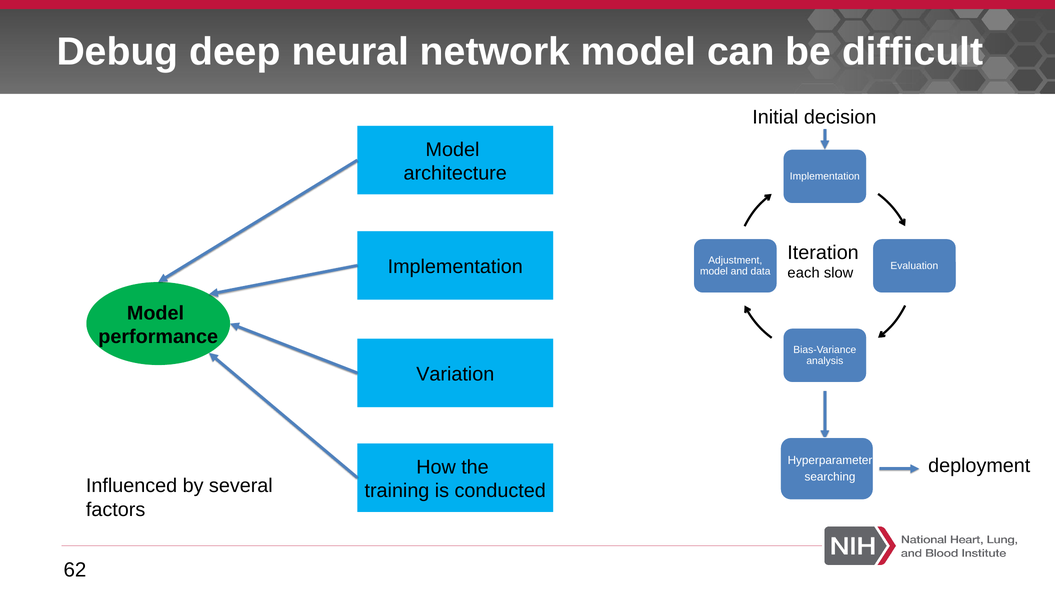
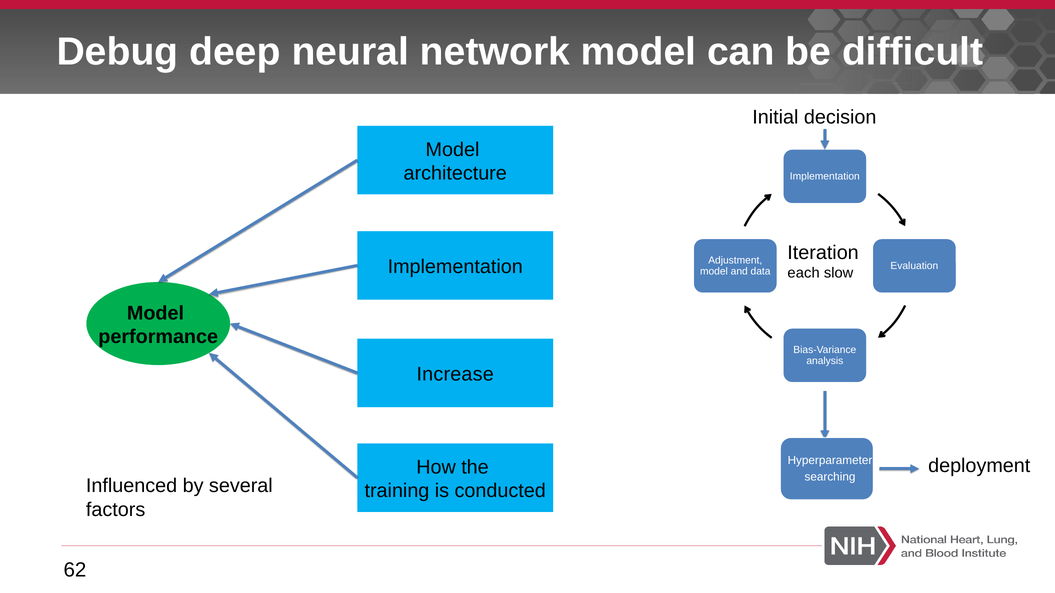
Variation: Variation -> Increase (455, 375)
